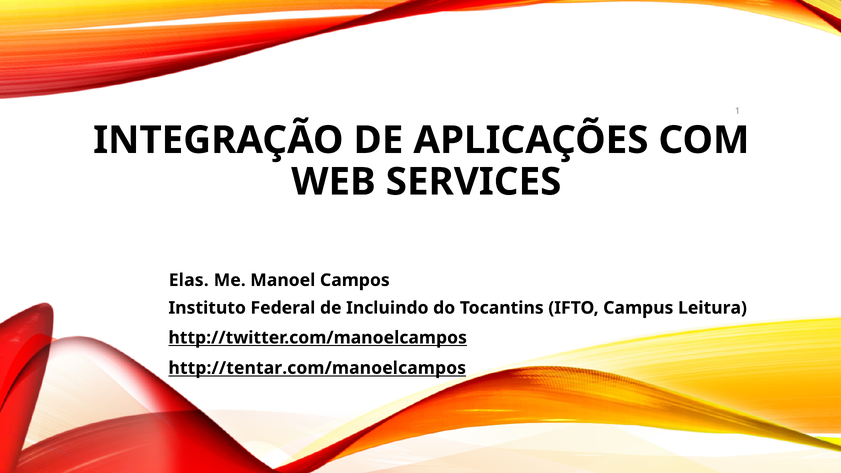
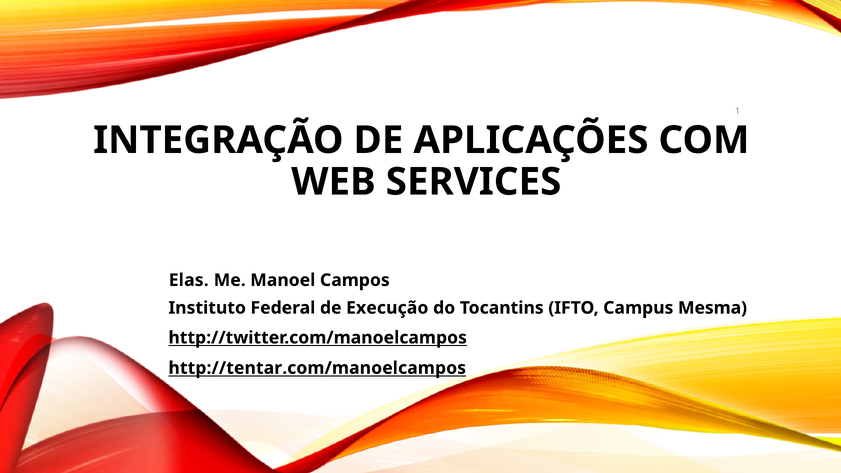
Incluindo: Incluindo -> Execução (387, 308)
Leitura: Leitura -> Mesma (713, 308)
